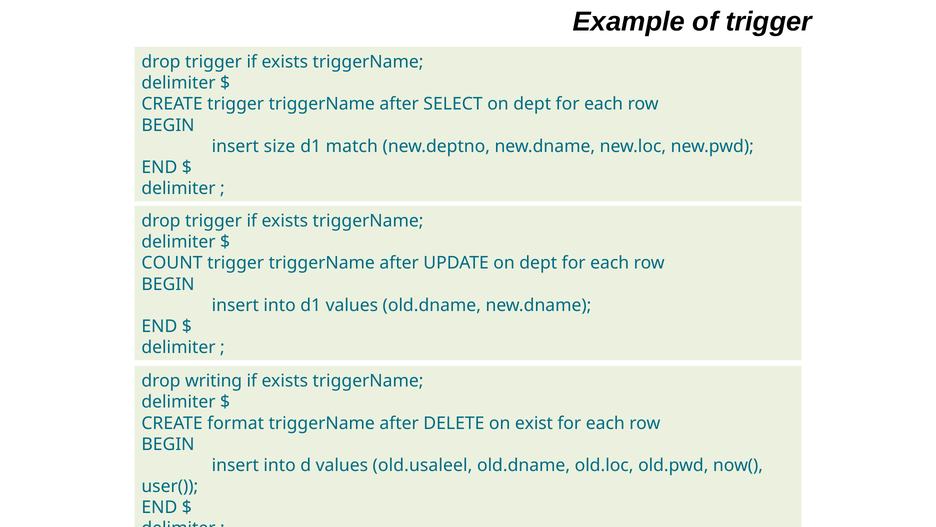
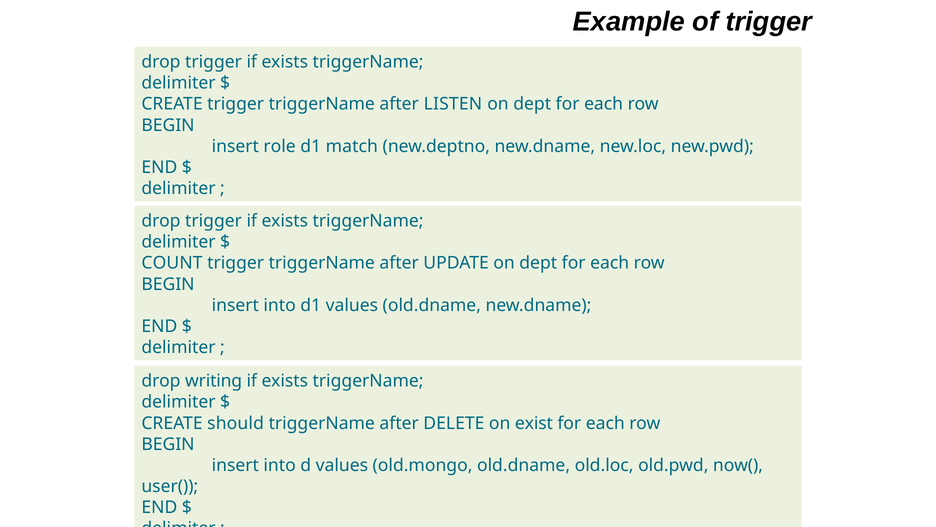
SELECT: SELECT -> LISTEN (453, 104)
size: size -> role (280, 146)
format: format -> should (236, 423)
old.usaleel: old.usaleel -> old.mongo (423, 465)
